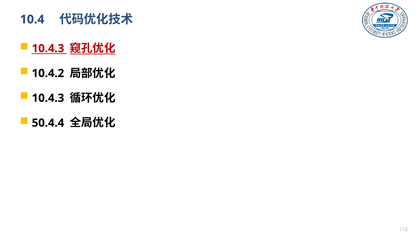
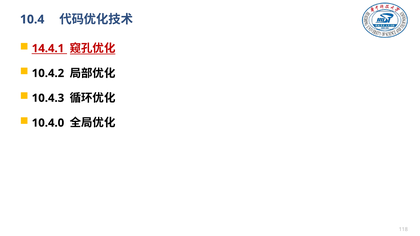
10.4.3: 10.4.3 -> 14.4.1 (48, 48)
50.4.4: 50.4.4 -> 10.4.0 (48, 123)
